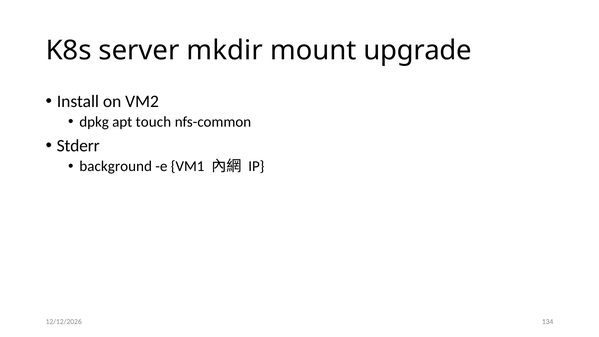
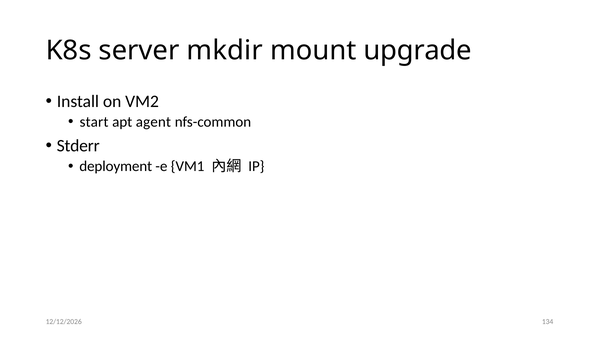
dpkg: dpkg -> start (94, 122)
touch: touch -> agent (153, 122)
background: background -> deployment (116, 166)
